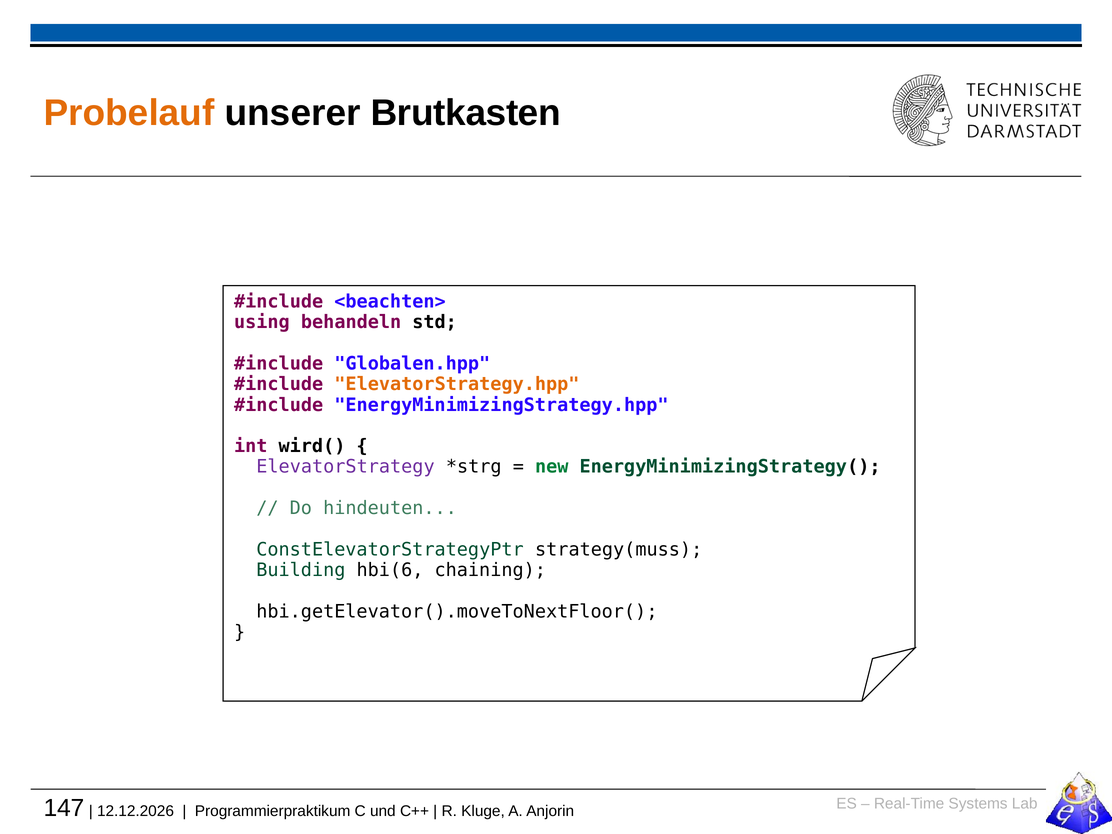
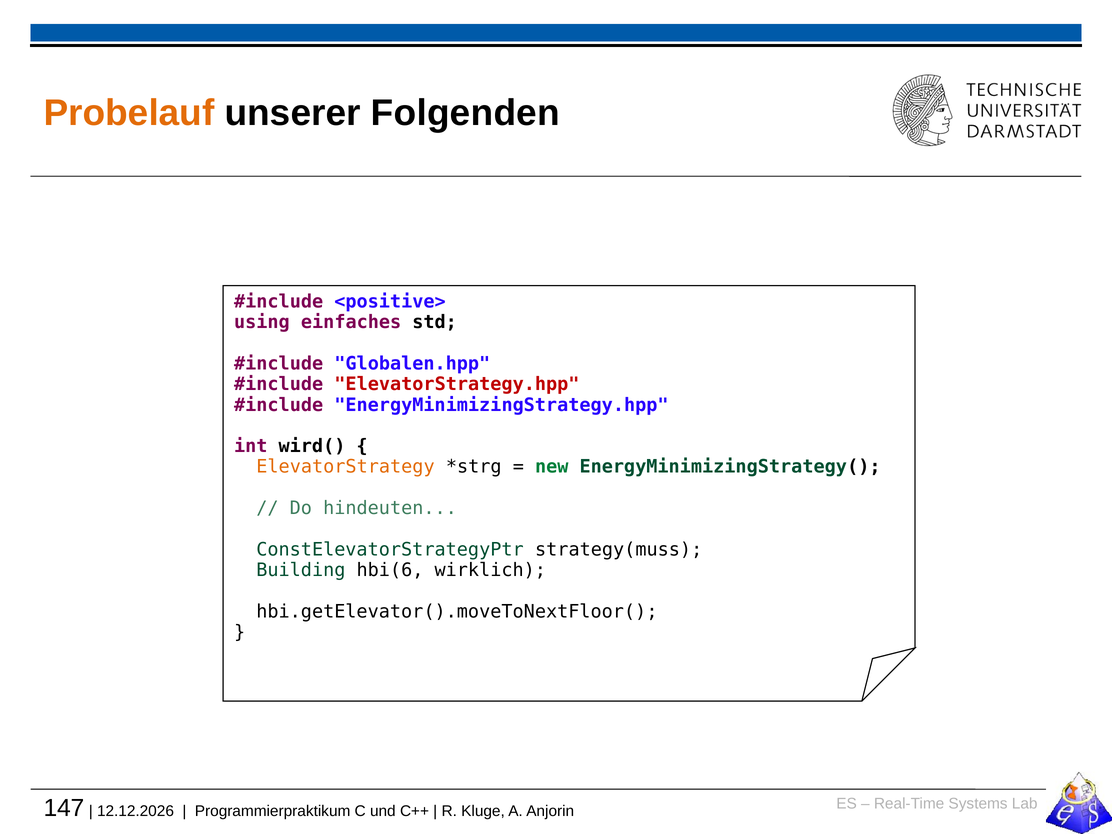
Brutkasten: Brutkasten -> Folgenden (465, 113)
<beachten>: <beachten> -> <positive> (390, 302)
behandeln: behandeln -> einfaches (351, 322)
ElevatorStrategy.hpp colour: orange -> red (457, 384)
ElevatorStrategy colour: purple -> orange (345, 467)
chaining: chaining -> wirklich (490, 570)
